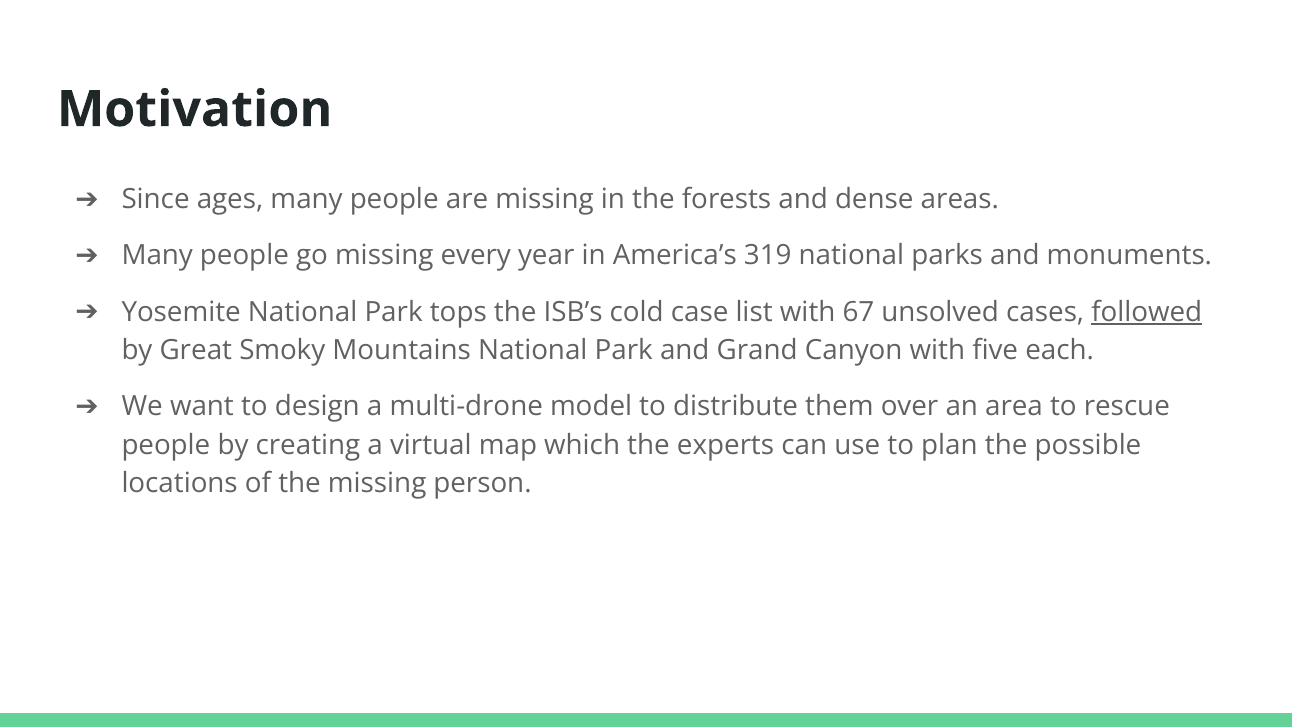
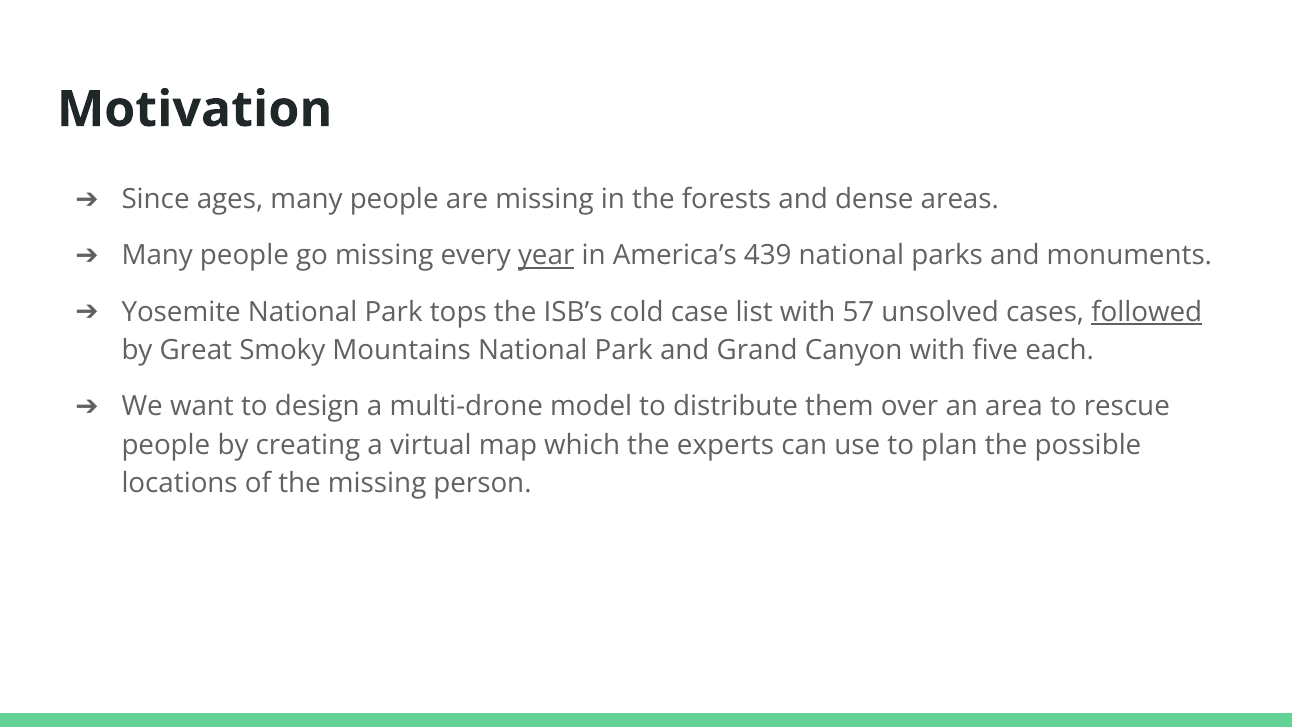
year underline: none -> present (546, 256)
319: 319 -> 439 (768, 256)
67: 67 -> 57 (858, 312)
